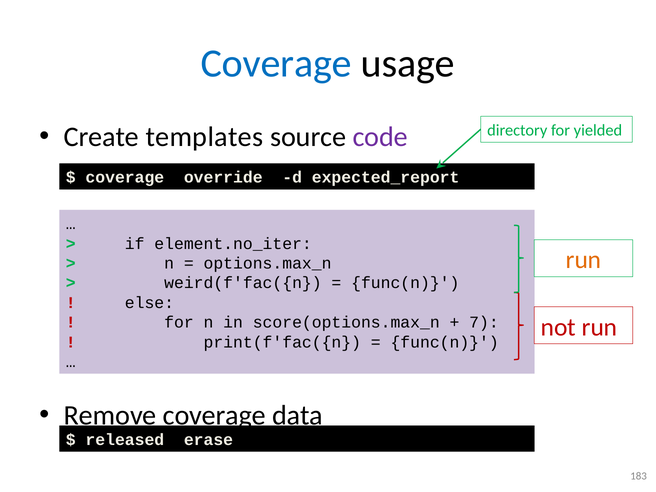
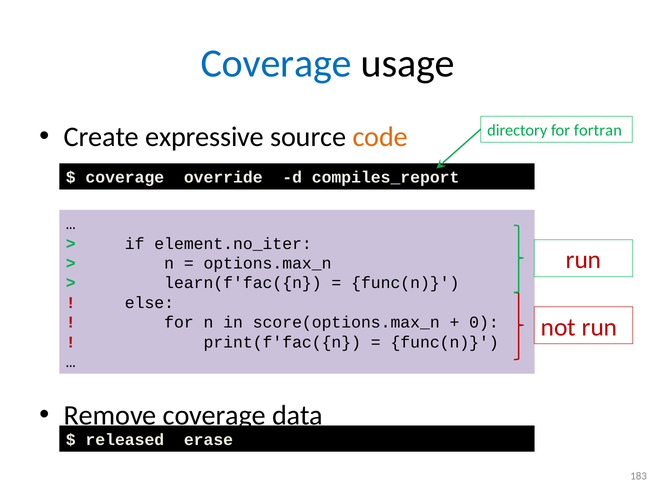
templates: templates -> expressive (205, 137)
code colour: purple -> orange (380, 137)
yielded: yielded -> fortran (598, 130)
expected_report: expected_report -> compiles_report (386, 178)
run colour: orange -> red (583, 260)
weird(f'fac({n: weird(f'fac({n -> learn(f'fac({n (243, 283)
7: 7 -> 0 (484, 322)
